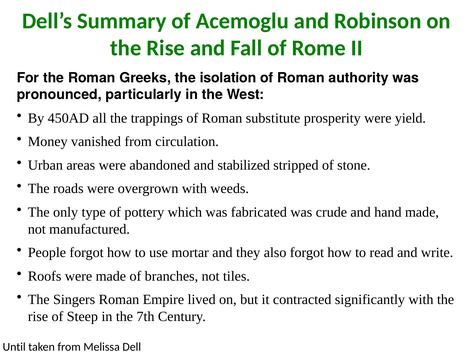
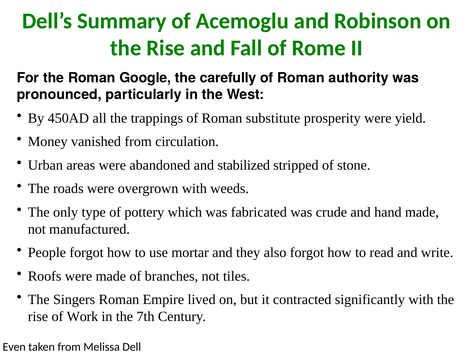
Greeks: Greeks -> Google (145, 78)
isolation: isolation -> carefully (228, 78)
Steep: Steep -> Work (82, 316)
Until: Until -> Even (14, 347)
